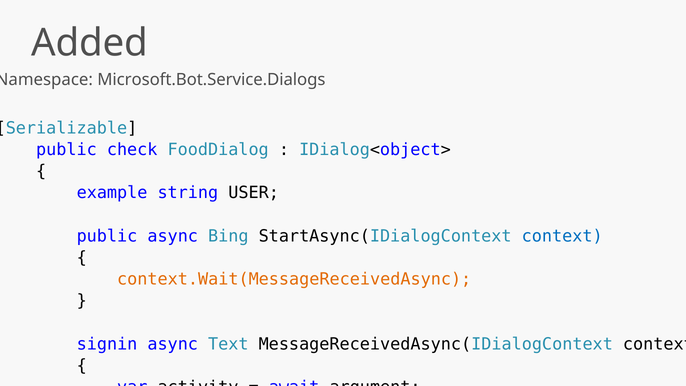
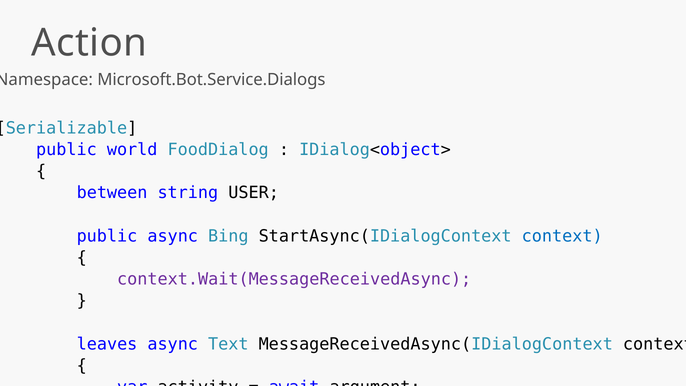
Added: Added -> Action (89, 43)
check: check -> world (132, 150)
example: example -> between (112, 193)
context.Wait(MessageReceivedAsync colour: orange -> purple (294, 279)
signin: signin -> leaves (107, 344)
